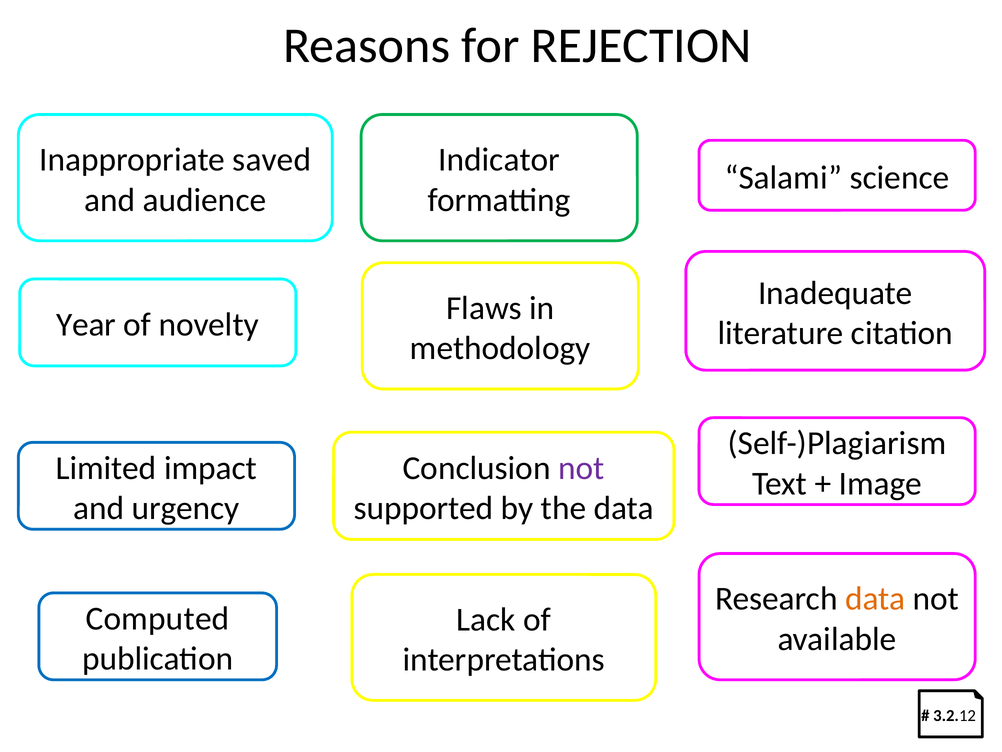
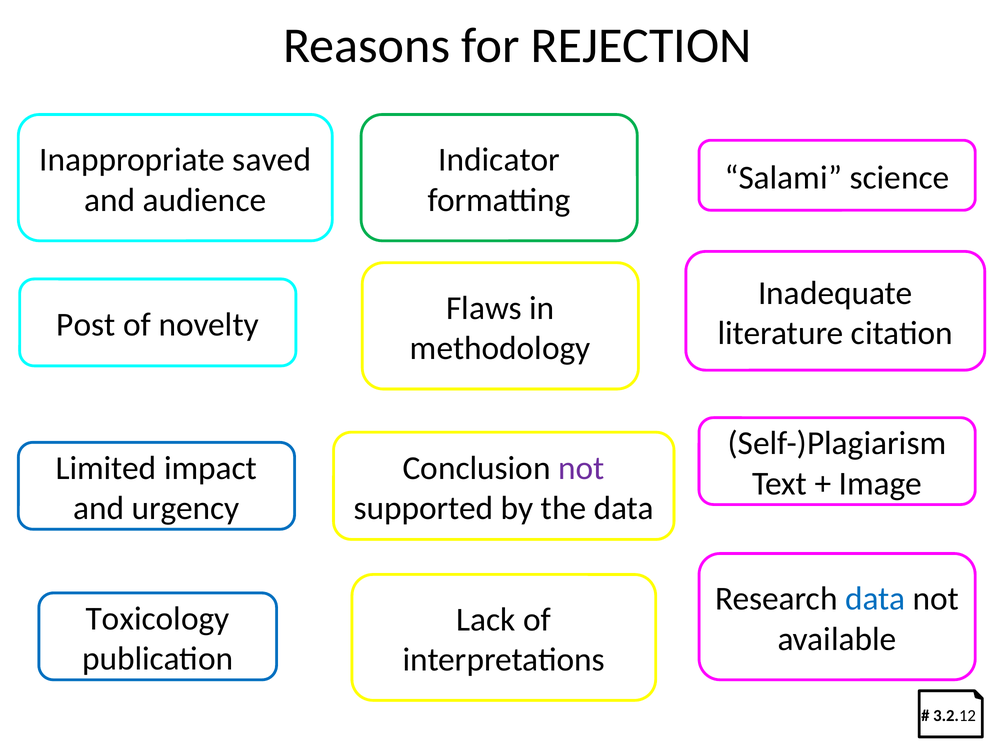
Year: Year -> Post (86, 325)
data colour: orange -> blue (875, 598)
Computed: Computed -> Toxicology (158, 618)
